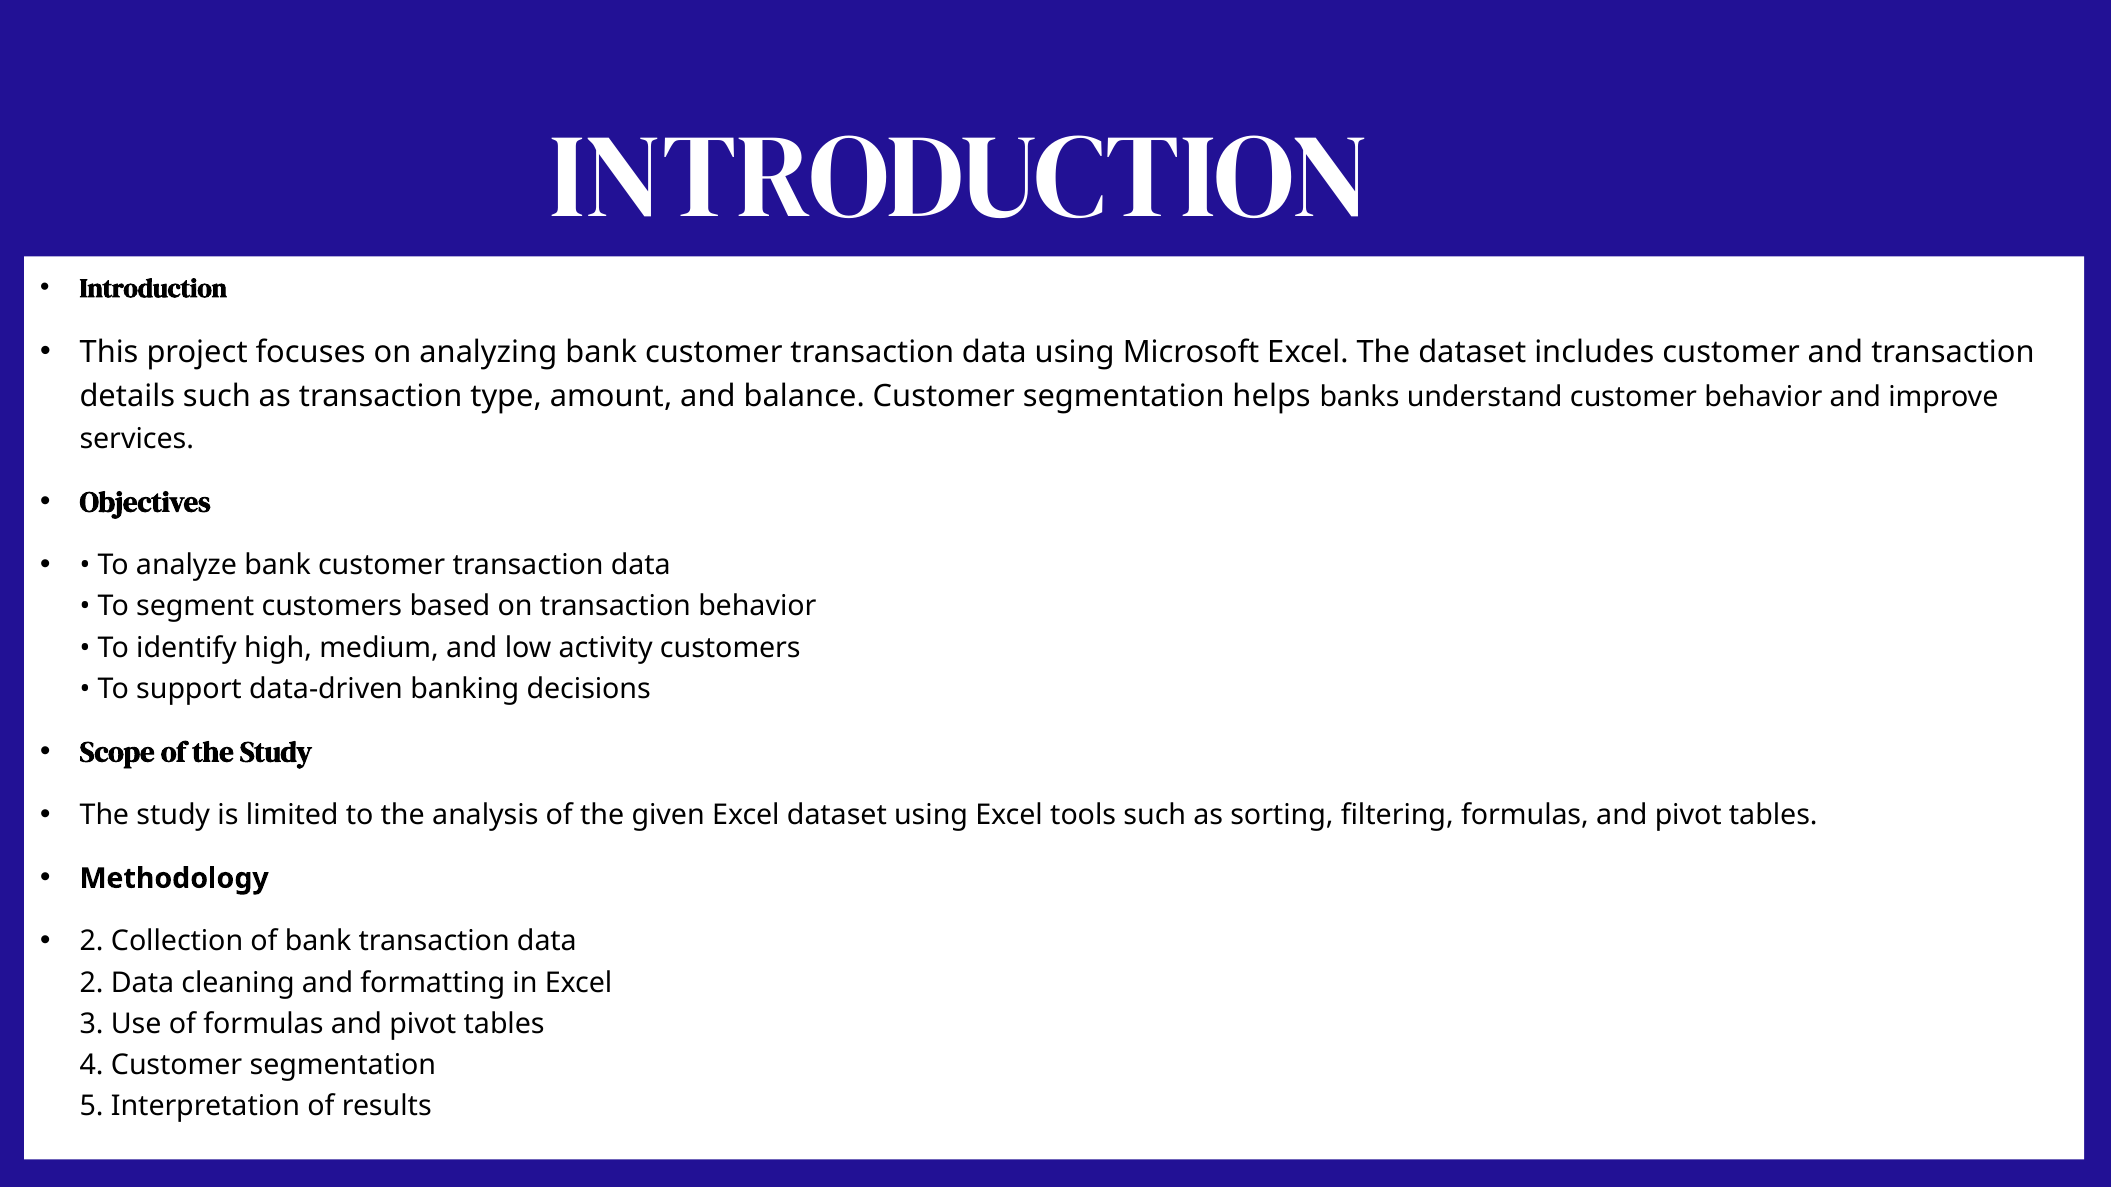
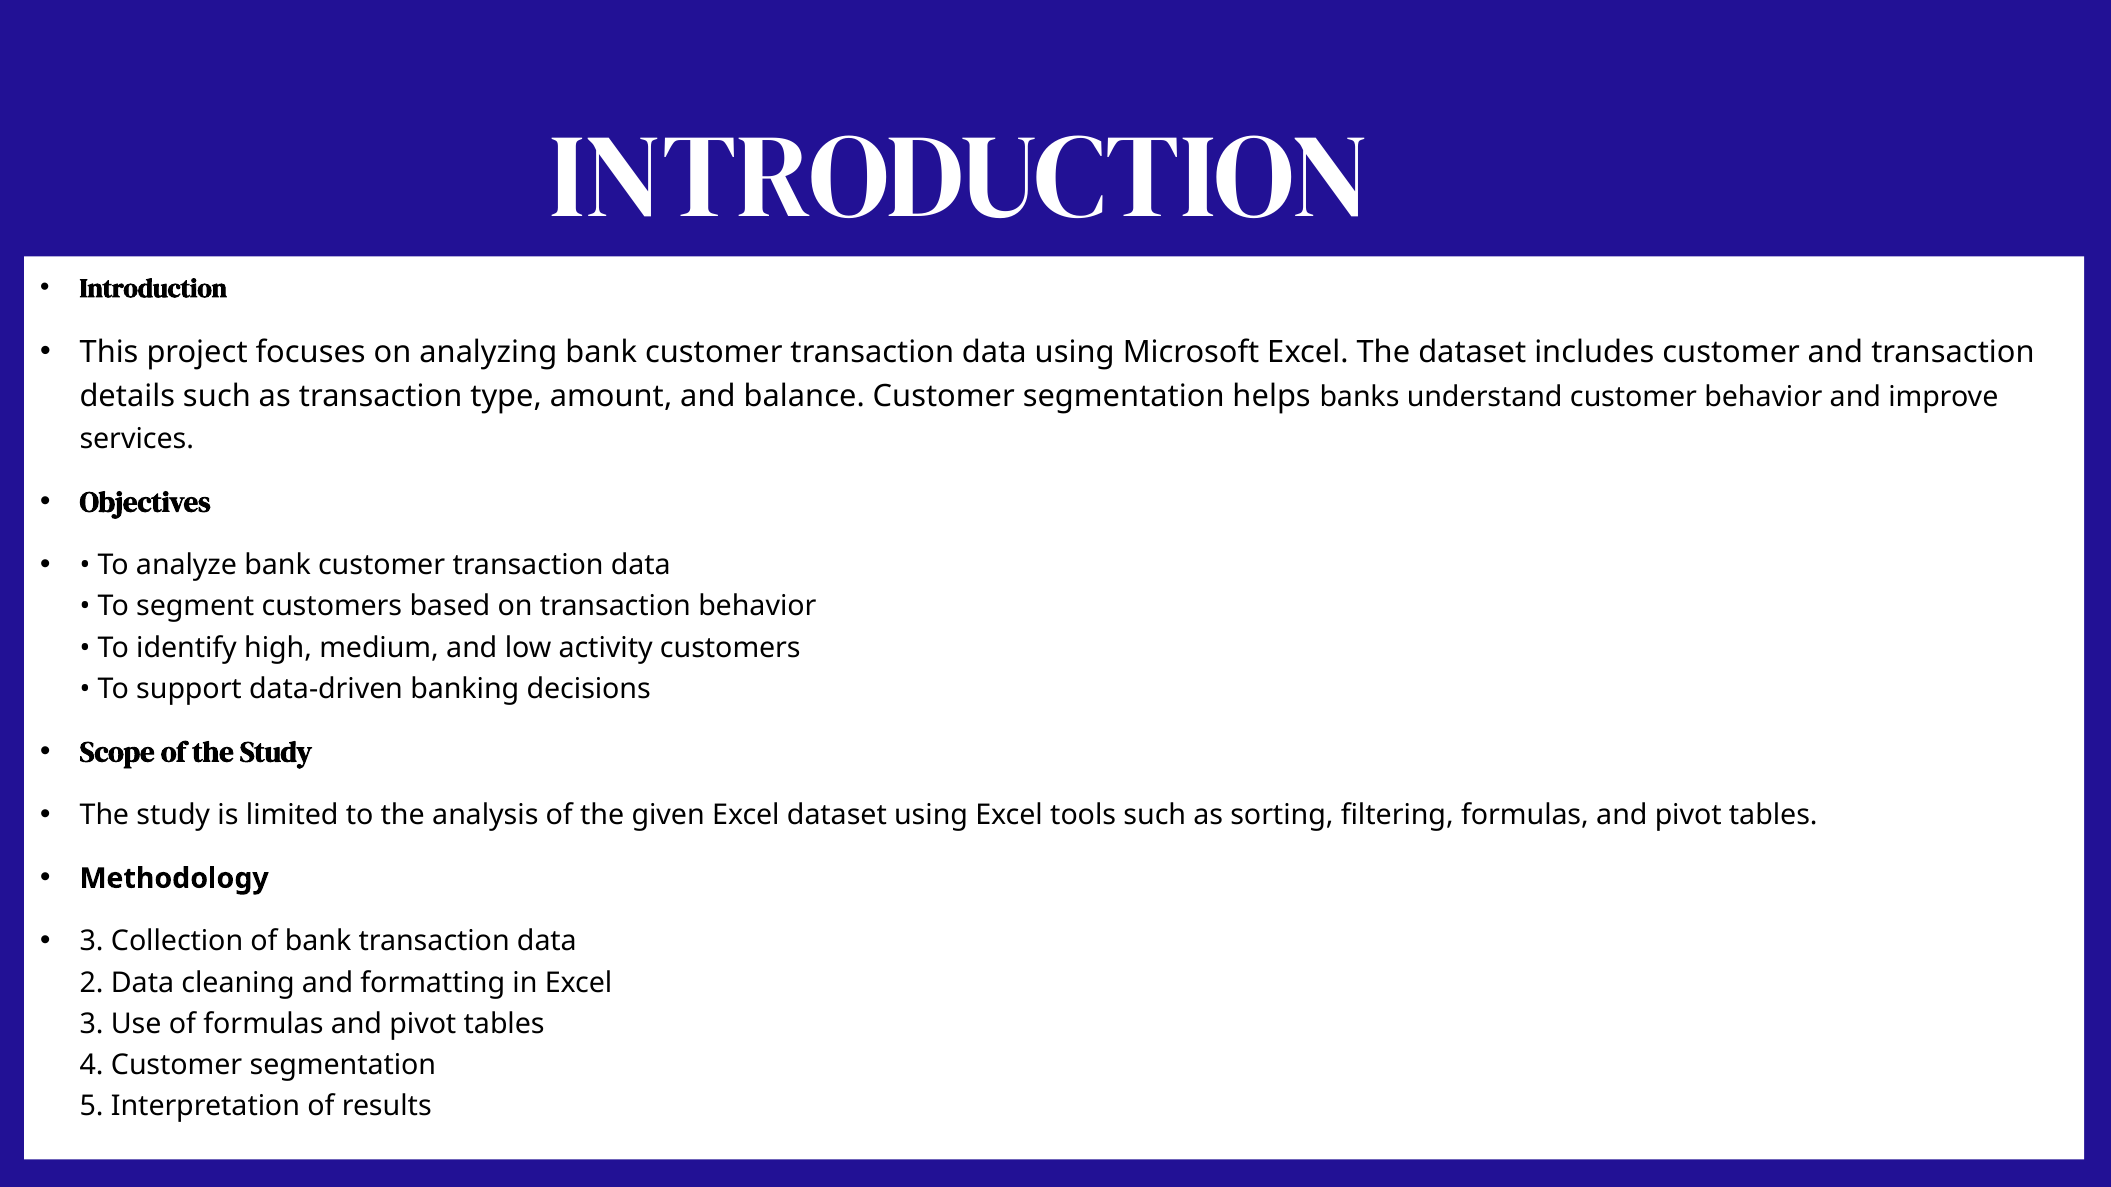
2: 2 -> 3 (92, 942)
